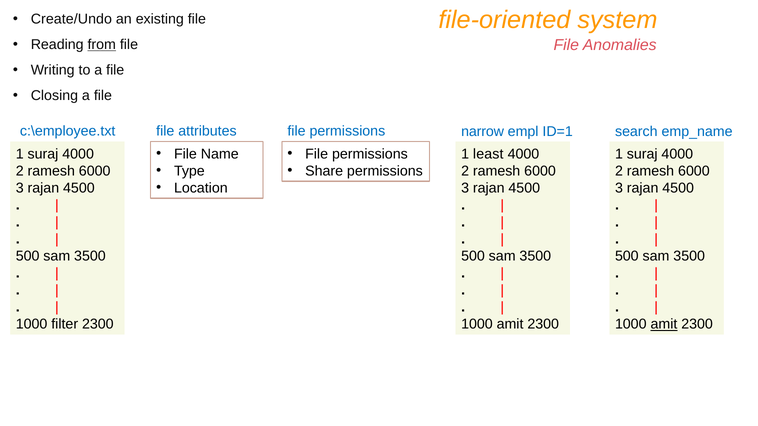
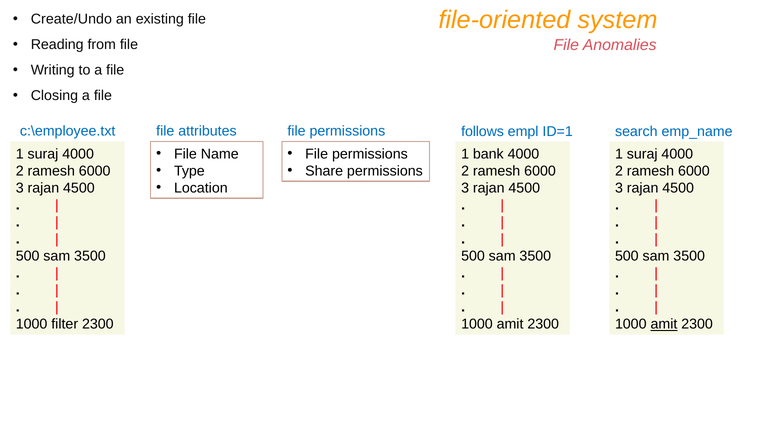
from underline: present -> none (102, 45)
narrow: narrow -> follows (483, 132)
least: least -> bank (488, 154)
